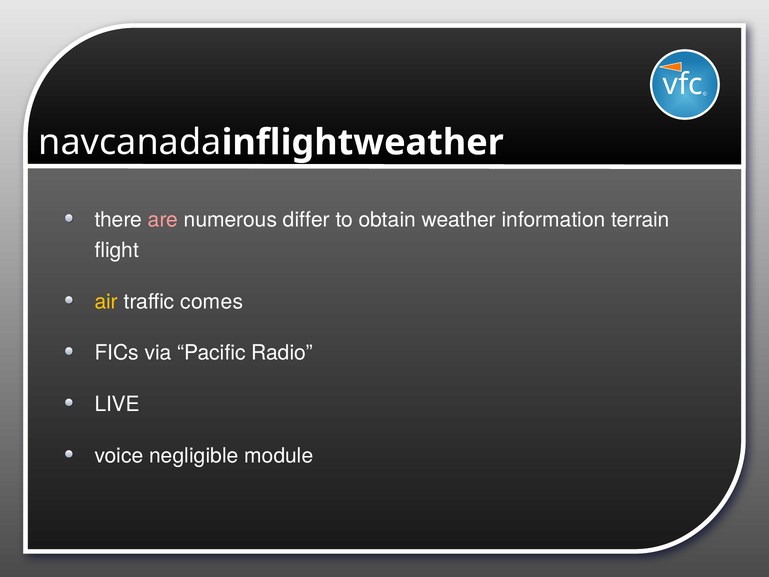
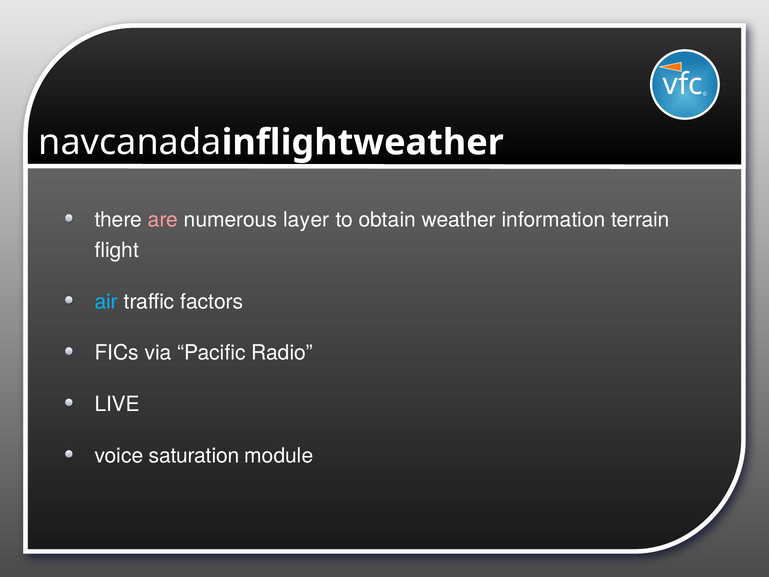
differ: differ -> layer (306, 220)
air colour: yellow -> light blue (106, 301)
comes: comes -> factors (212, 301)
negligible: negligible -> saturation (194, 455)
